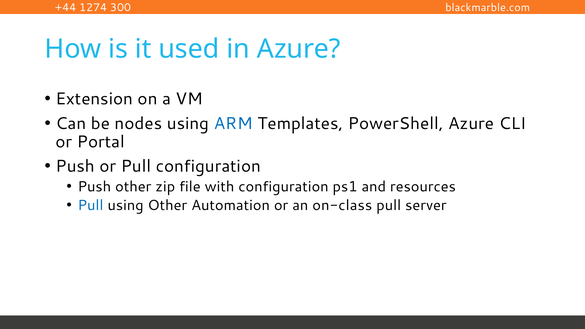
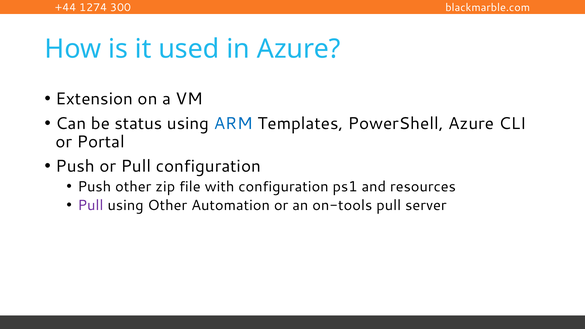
nodes: nodes -> status (138, 123)
Pull colour: blue -> purple (90, 205)
on-class: on-class -> on-tools (342, 205)
